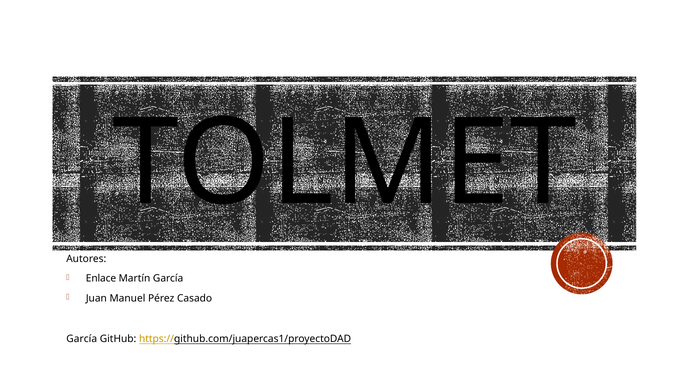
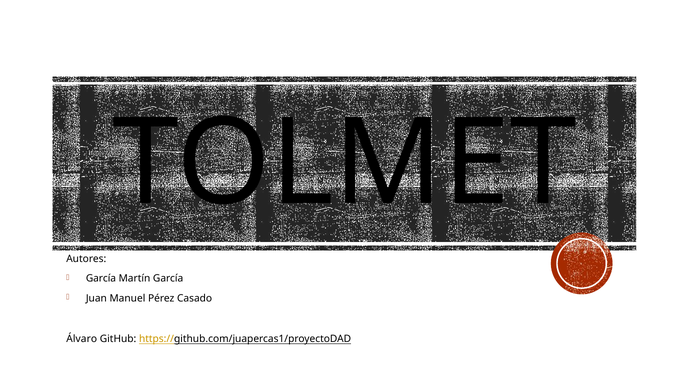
Enlace: Enlace -> García (101, 278)
García: García -> Álvaro (82, 338)
